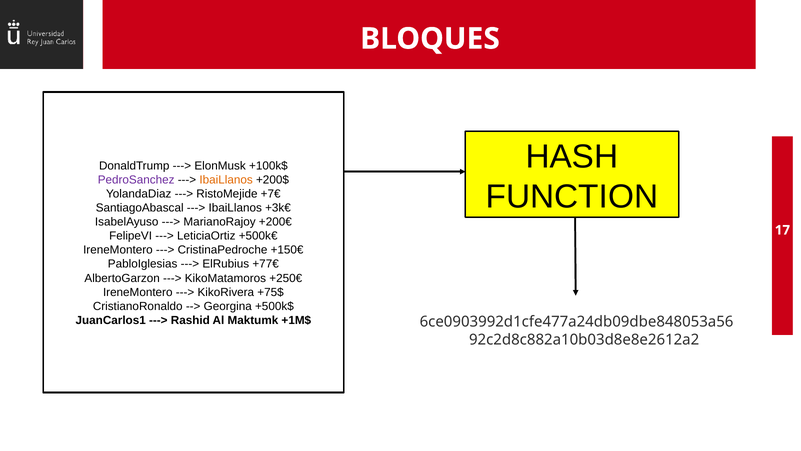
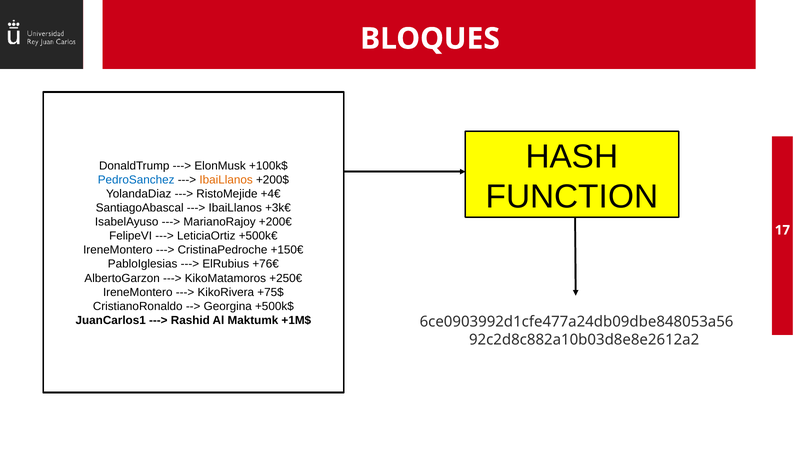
PedroSanchez colour: purple -> blue (136, 180)
+7€: +7€ -> +4€ (271, 194)
+77€: +77€ -> +76€ (266, 264)
